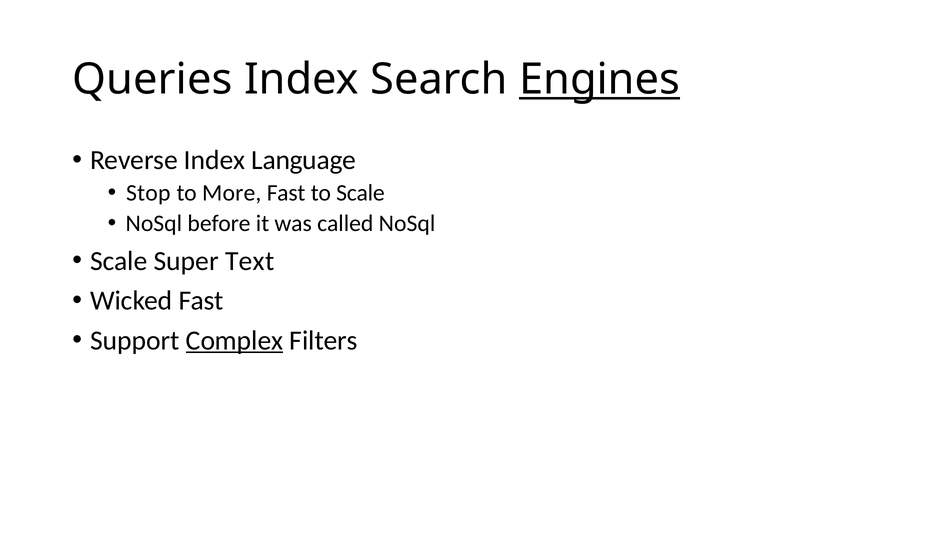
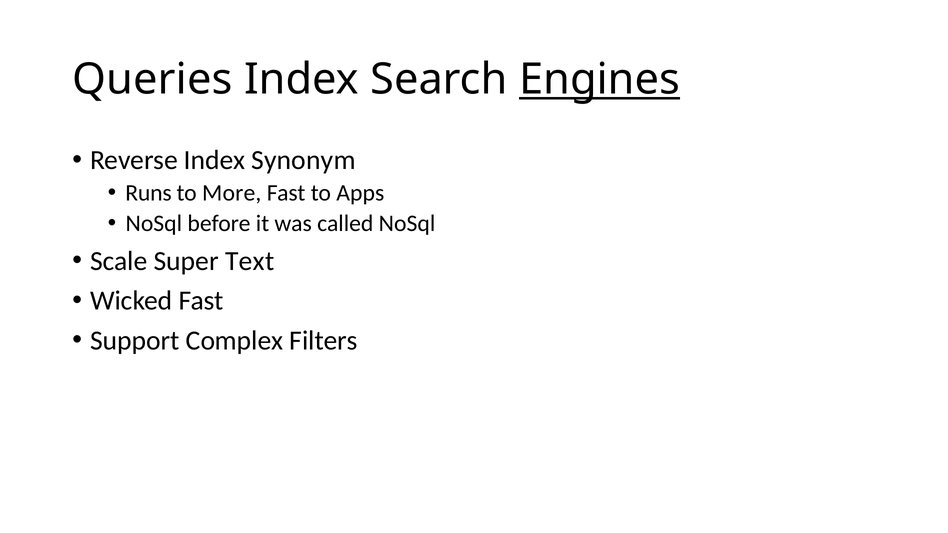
Language: Language -> Synonym (303, 160)
Stop: Stop -> Runs (149, 193)
to Scale: Scale -> Apps (360, 193)
Complex underline: present -> none (235, 341)
